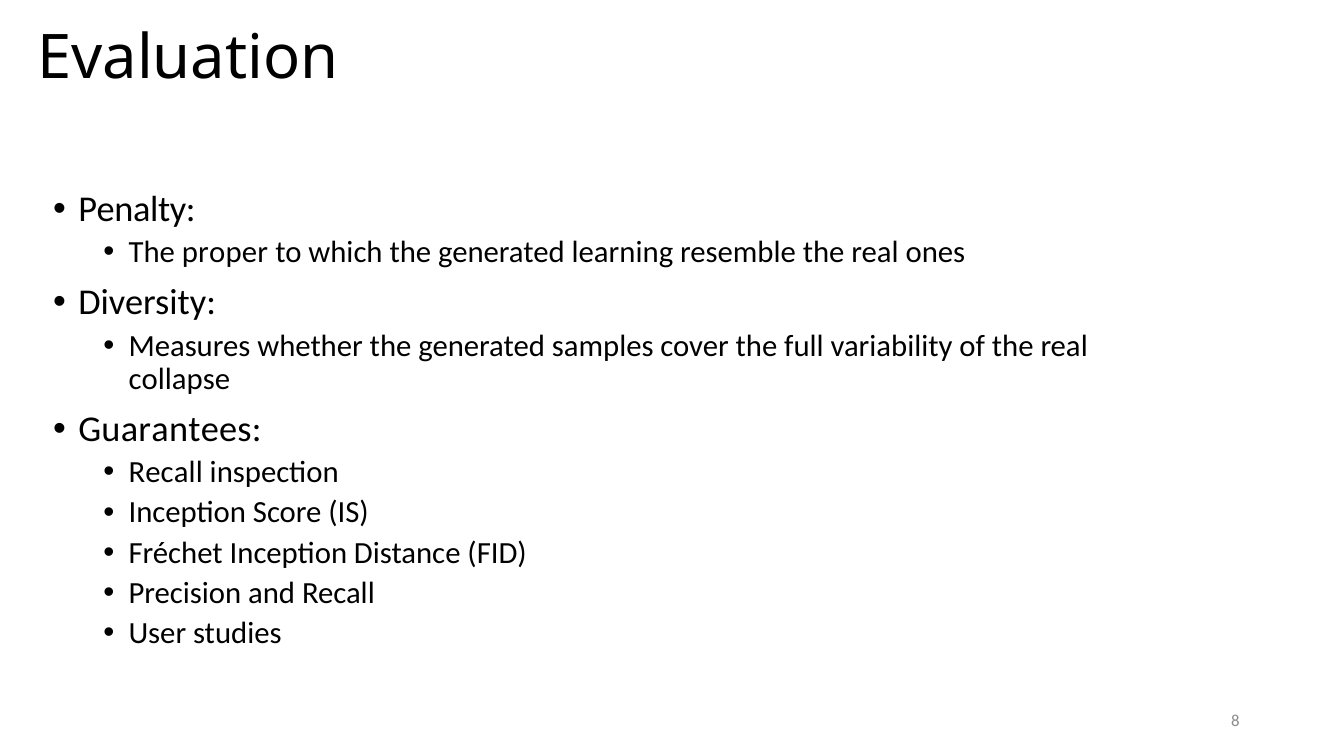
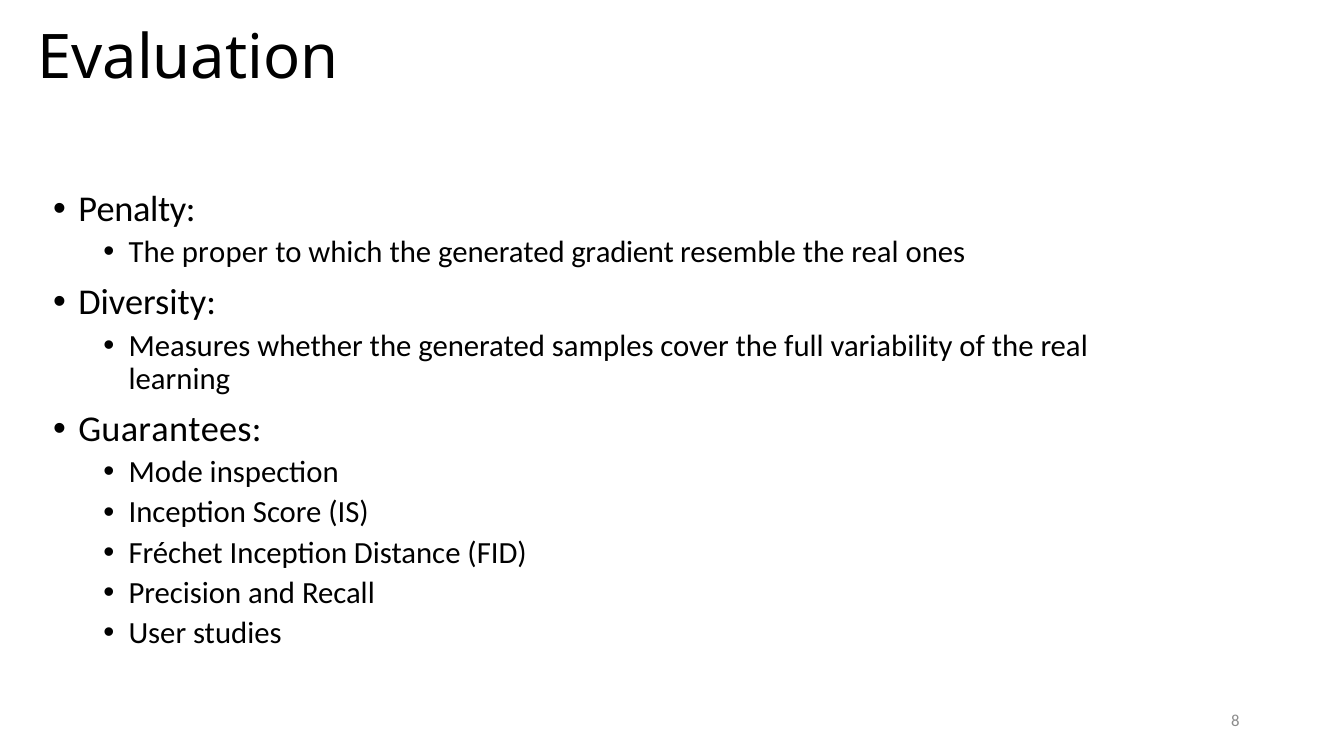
learning: learning -> gradient (623, 253)
collapse: collapse -> learning (179, 379)
Recall: Recall -> Mode (166, 473)
